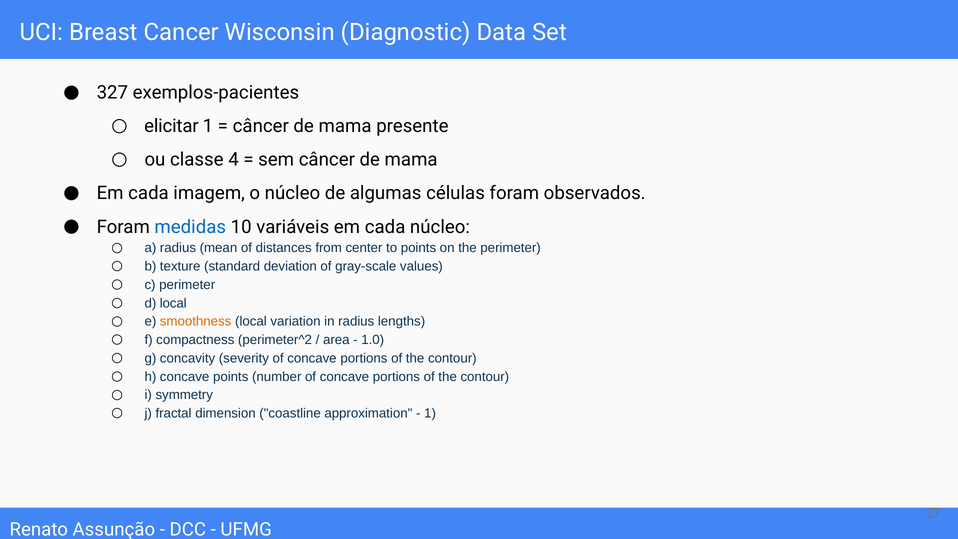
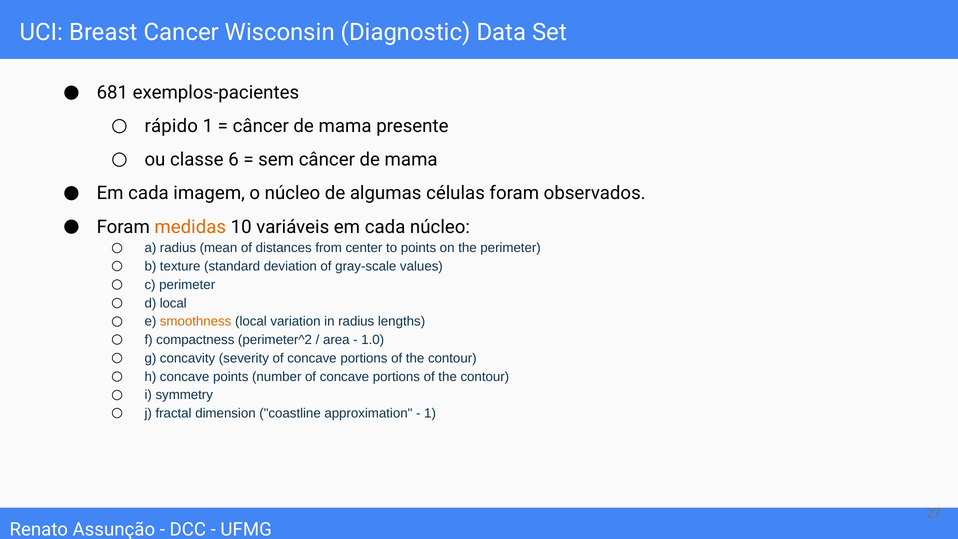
327: 327 -> 681 (112, 93)
elicitar: elicitar -> rápido (171, 126)
4: 4 -> 6 (234, 160)
medidas colour: blue -> orange (190, 227)
